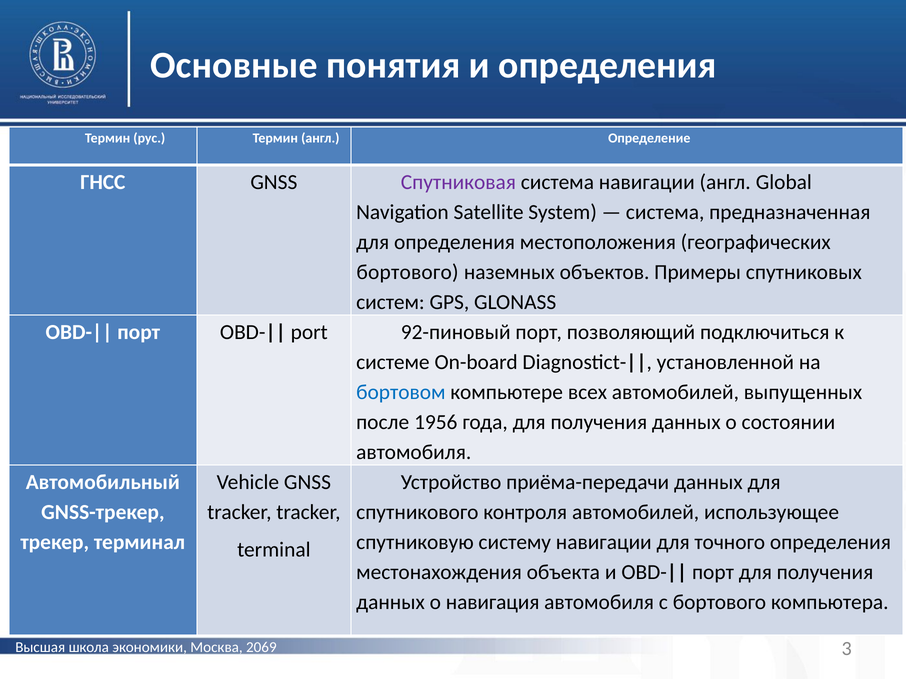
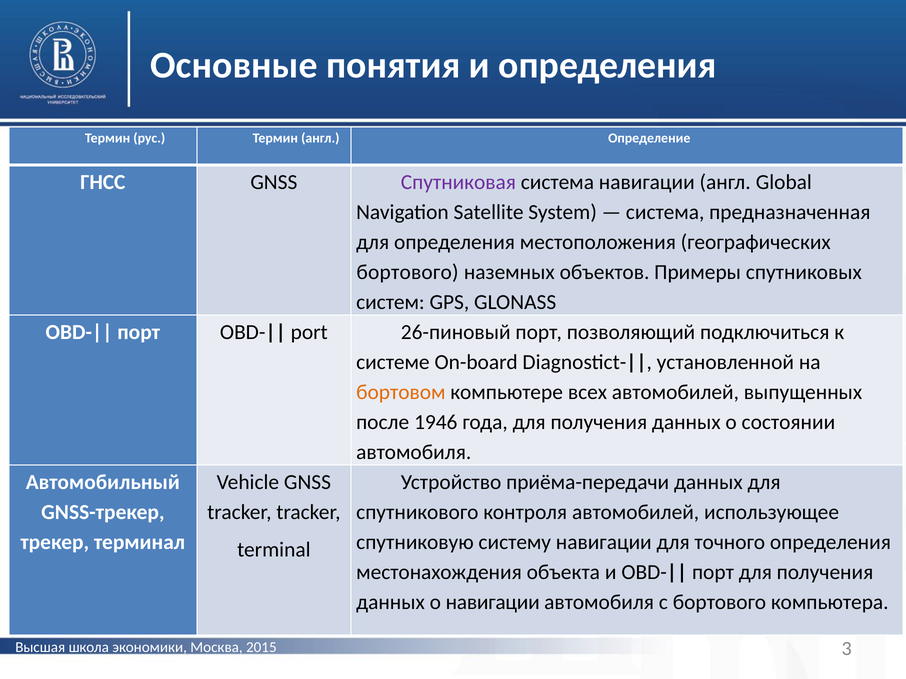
92-пиновый: 92-пиновый -> 26-пиновый (456, 332)
бортовом colour: blue -> orange (401, 393)
1956: 1956 -> 1946 (436, 423)
о навигация: навигация -> навигации (493, 603)
2069: 2069 -> 2015 (261, 648)
